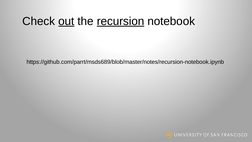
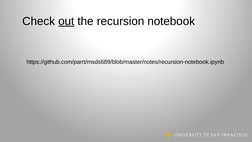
recursion underline: present -> none (121, 21)
